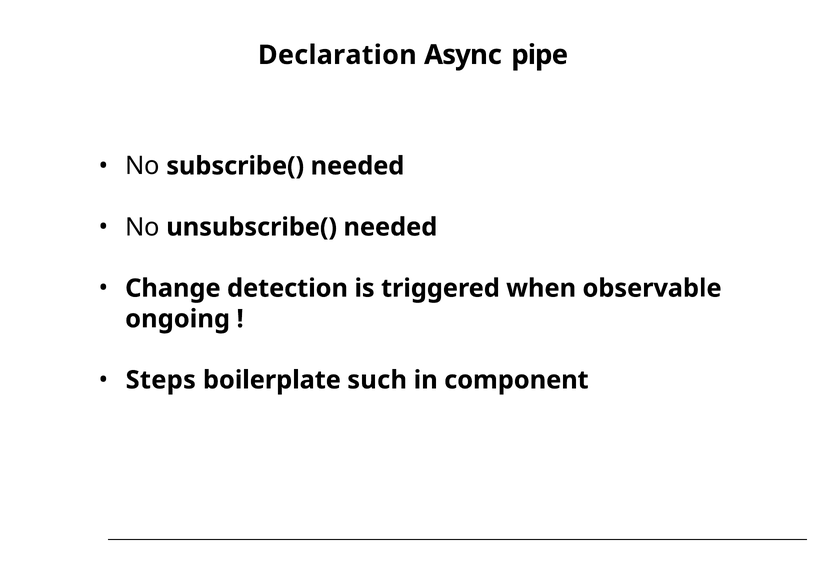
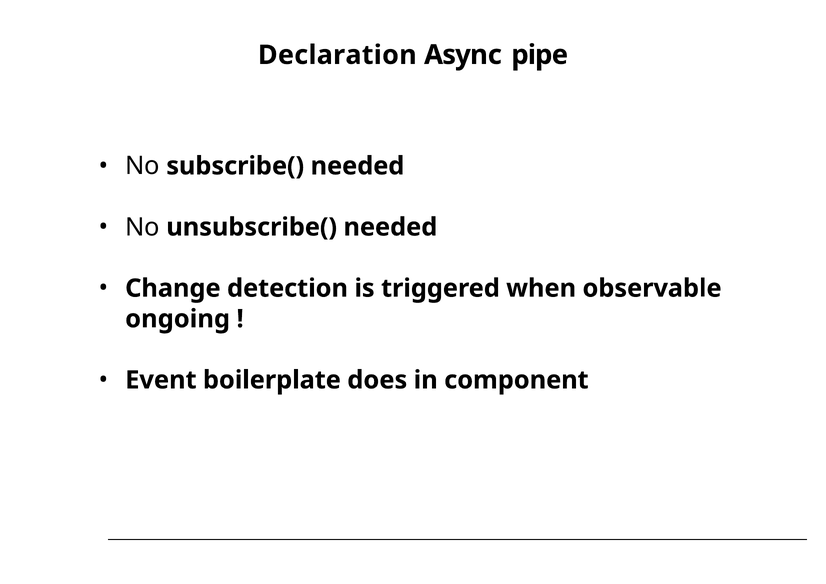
Steps: Steps -> Event (161, 380)
such: such -> does (377, 380)
